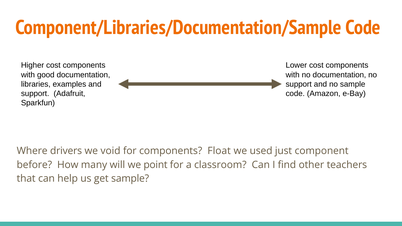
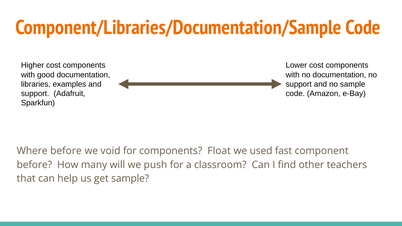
Where drivers: drivers -> before (66, 151)
just: just -> fast (284, 151)
point: point -> push (155, 165)
